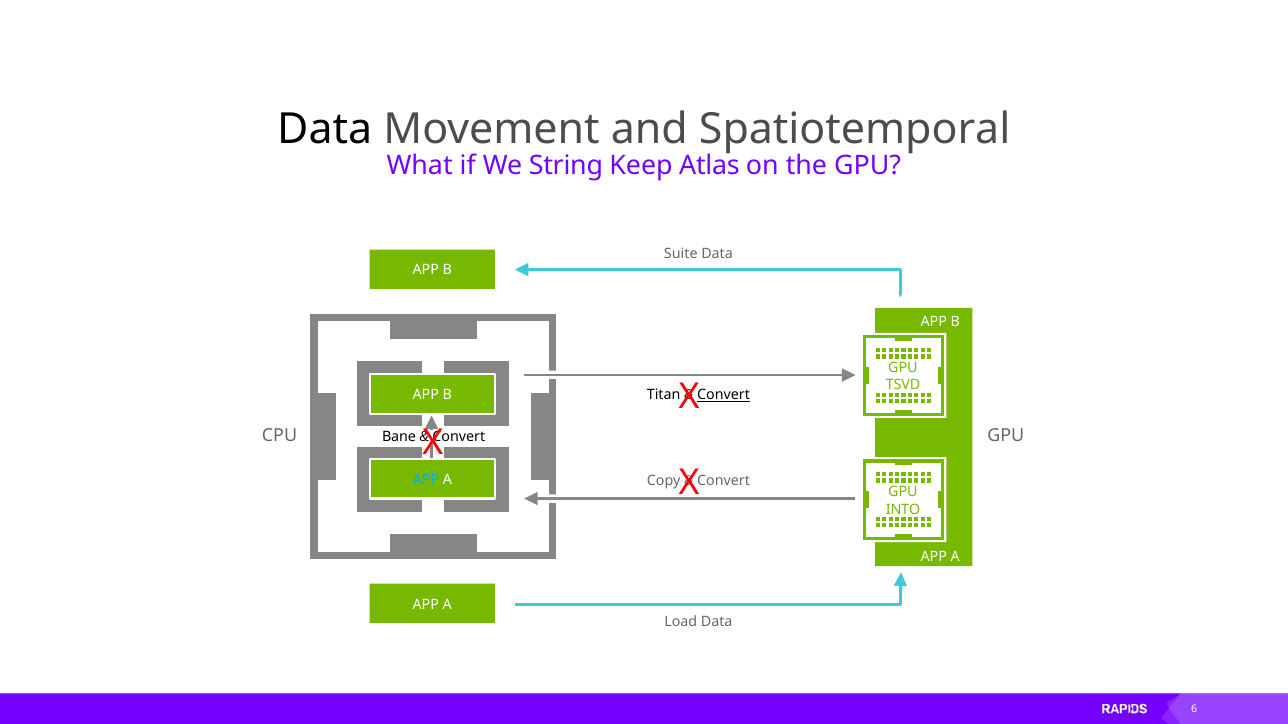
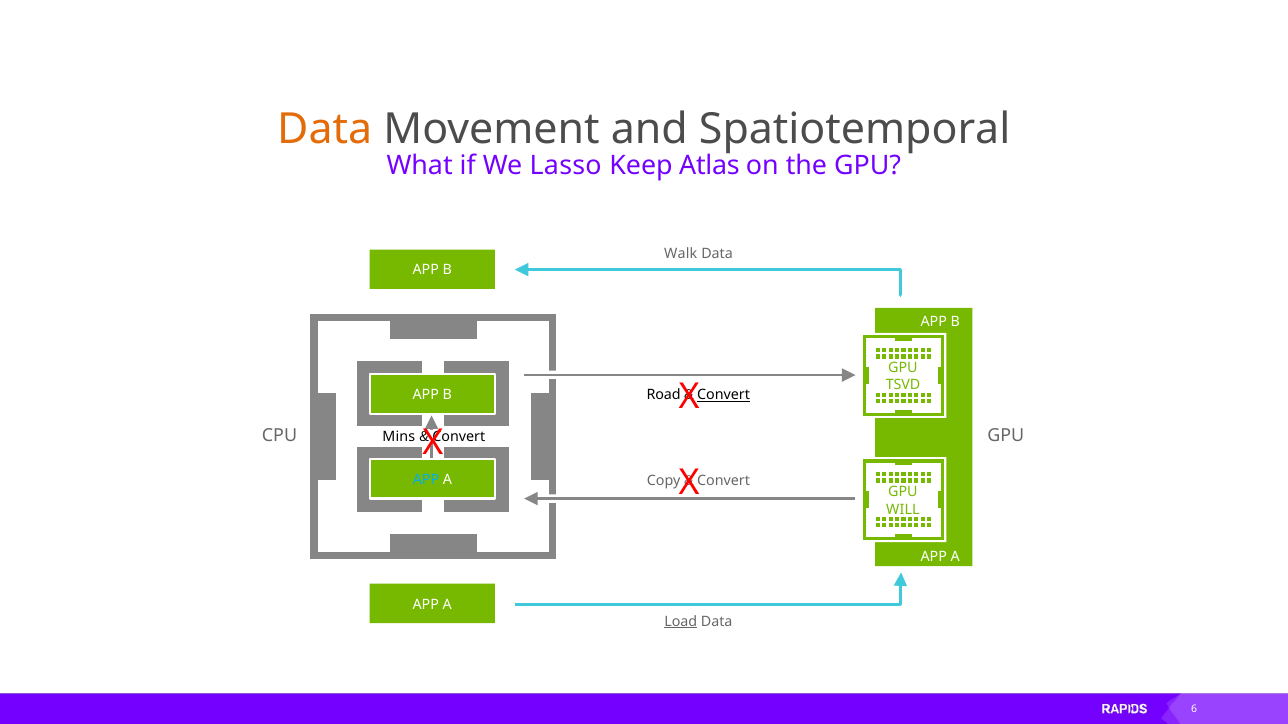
Data colour: black -> orange (325, 129)
String: String -> Lasso (566, 165)
Suite: Suite -> Walk (681, 254)
Titan: Titan -> Road (664, 395)
Bane: Bane -> Mins (399, 437)
INTO: INTO -> WILL (903, 510)
Load underline: none -> present (681, 622)
